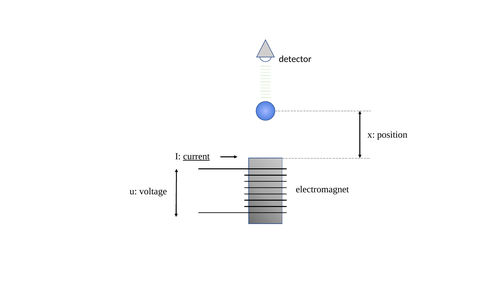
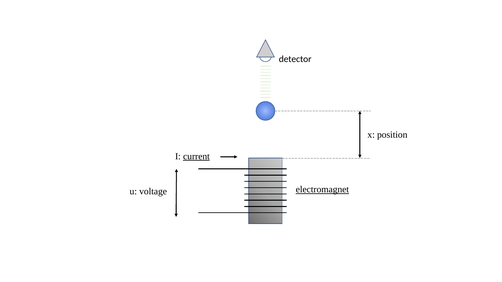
electromagnet underline: none -> present (322, 190)
